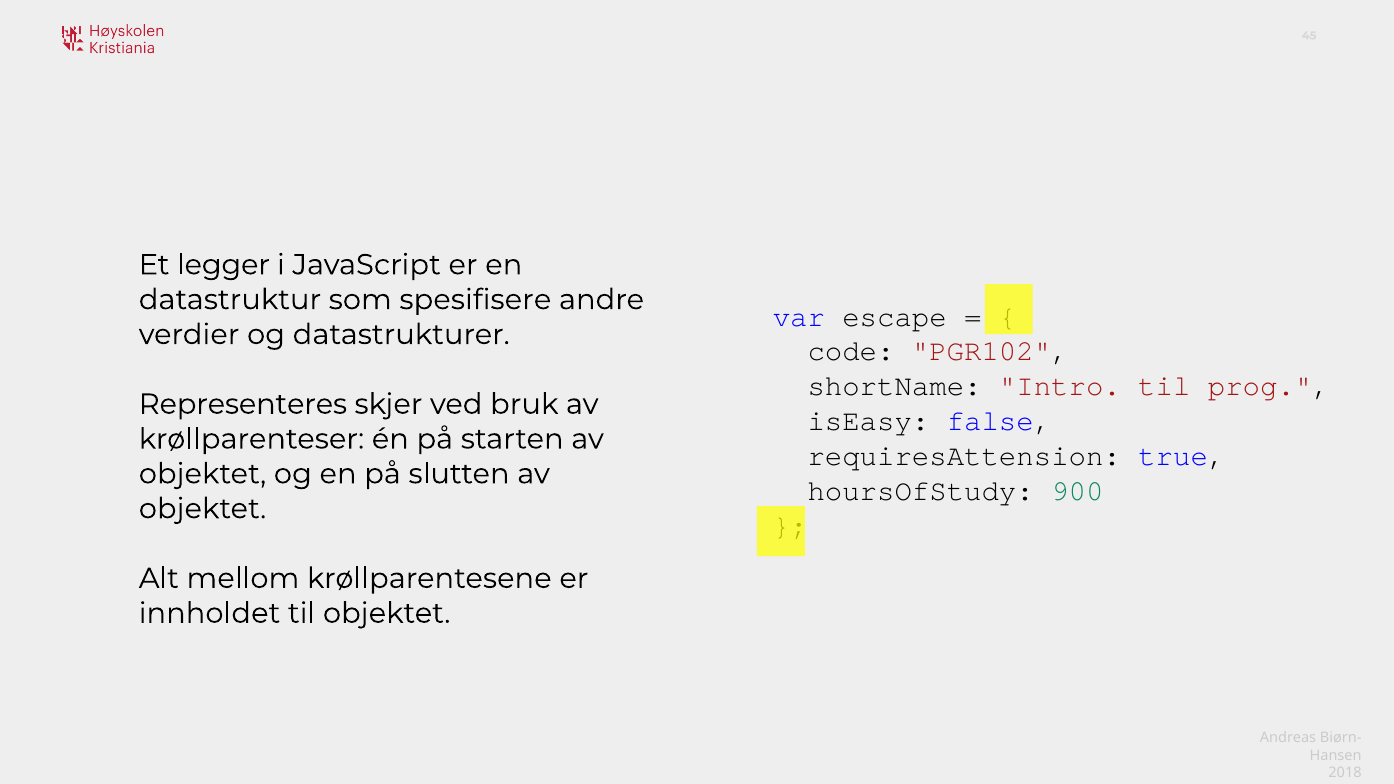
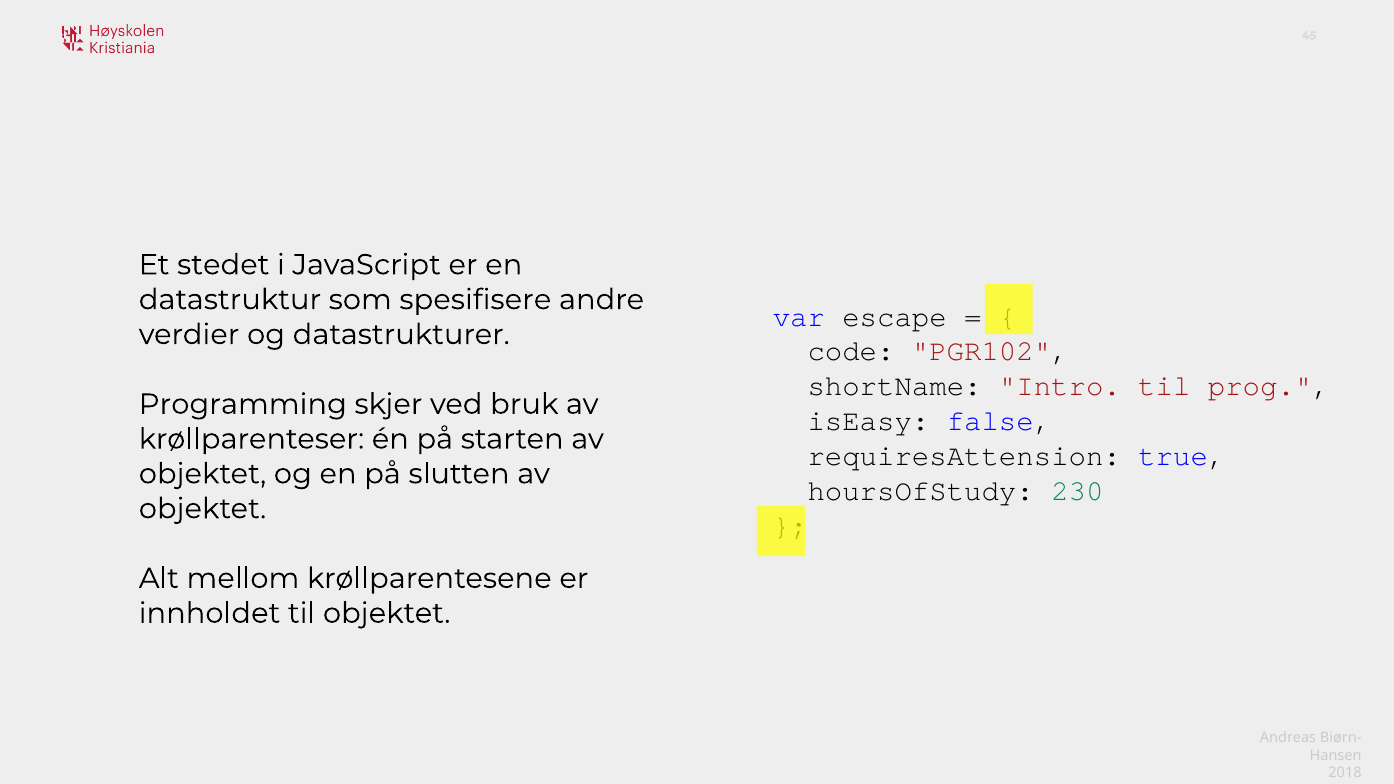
legger: legger -> stedet (223, 265)
Representeres: Representeres -> Programming (243, 404)
900: 900 -> 230 (1077, 491)
